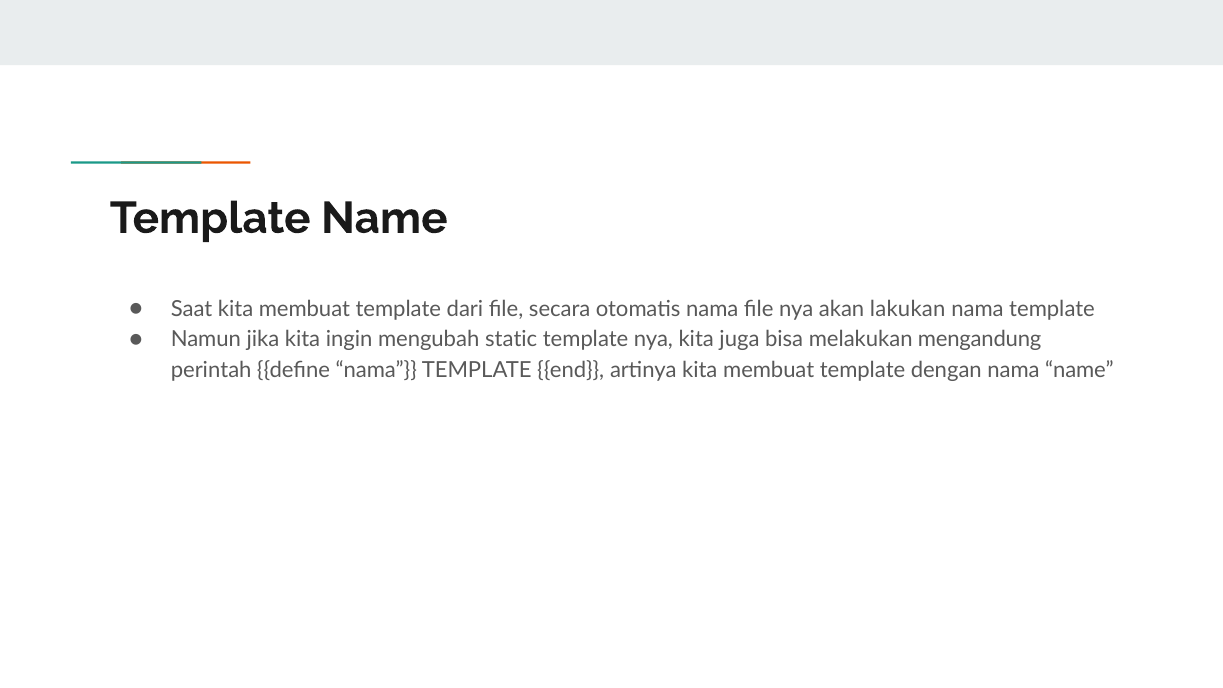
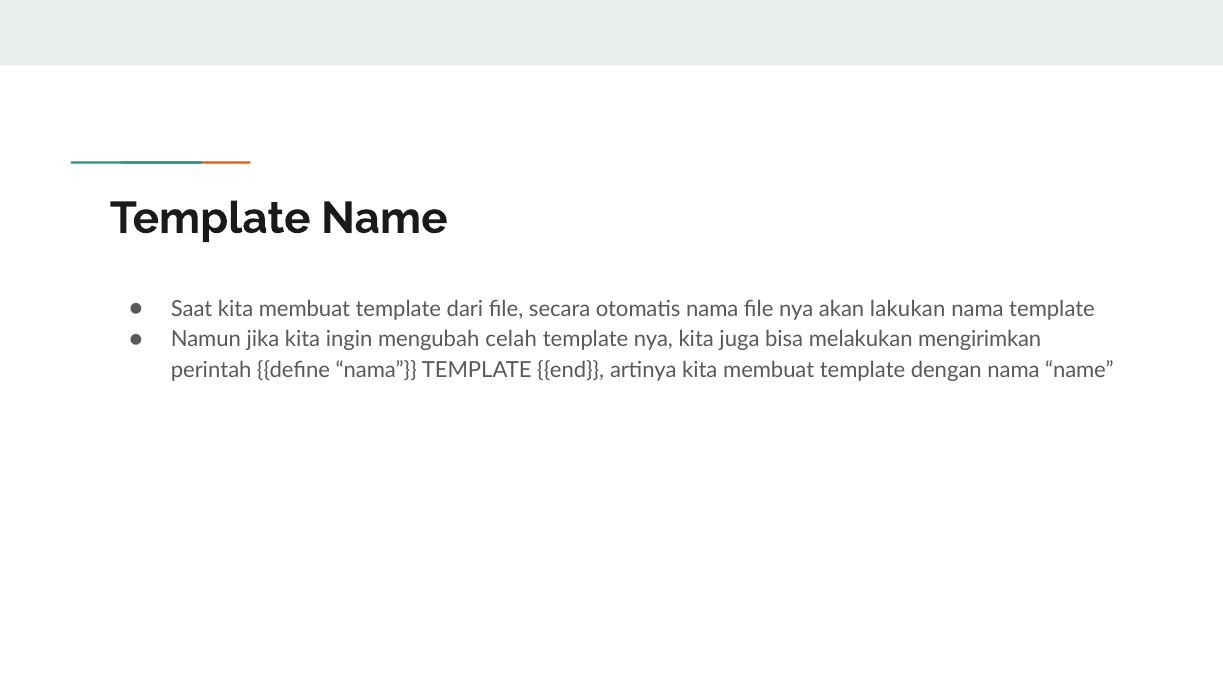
static: static -> celah (511, 340)
mengandung: mengandung -> mengirimkan (980, 340)
